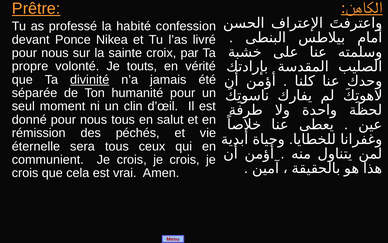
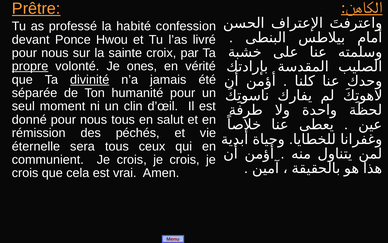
Nikea: Nikea -> Hwou (112, 40)
propre underline: none -> present (30, 66)
touts: touts -> ones (142, 66)
